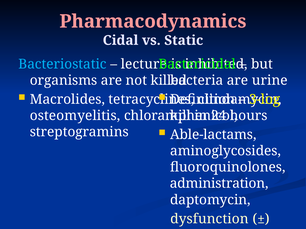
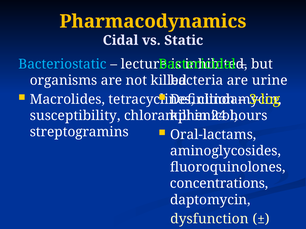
Pharmacodynamics colour: pink -> yellow (153, 21)
osteomyelitis: osteomyelitis -> susceptibility (75, 116)
Able-lactams: Able-lactams -> Oral-lactams (213, 135)
administration: administration -> concentrations (219, 184)
